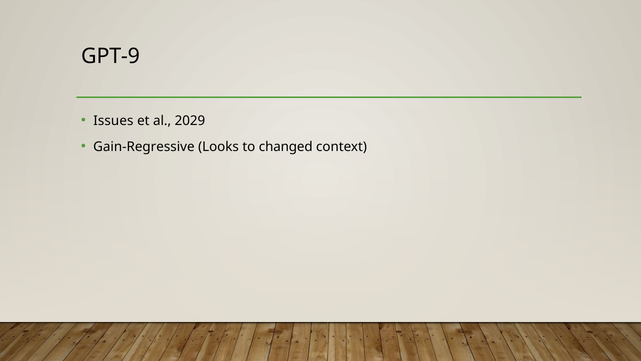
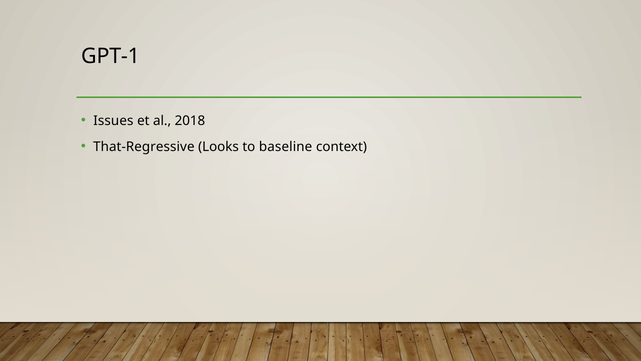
GPT-9: GPT-9 -> GPT-1 (111, 56)
2029: 2029 -> 2018 (190, 121)
Gain-Regressive: Gain-Regressive -> That-Regressive (144, 146)
changed: changed -> baseline (286, 146)
